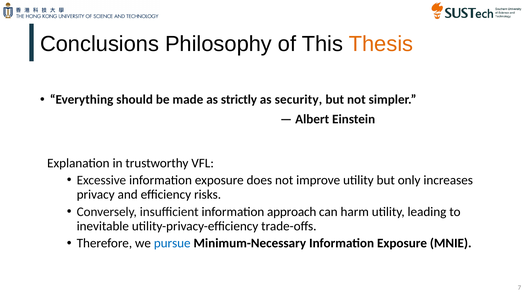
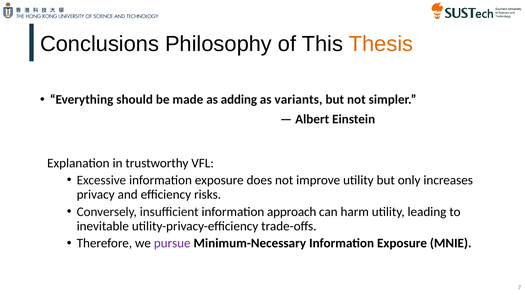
strictly: strictly -> adding (239, 100)
security: security -> variants (298, 100)
pursue colour: blue -> purple (172, 244)
